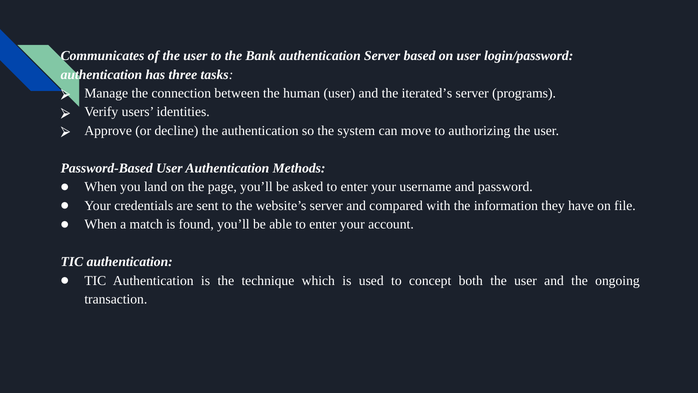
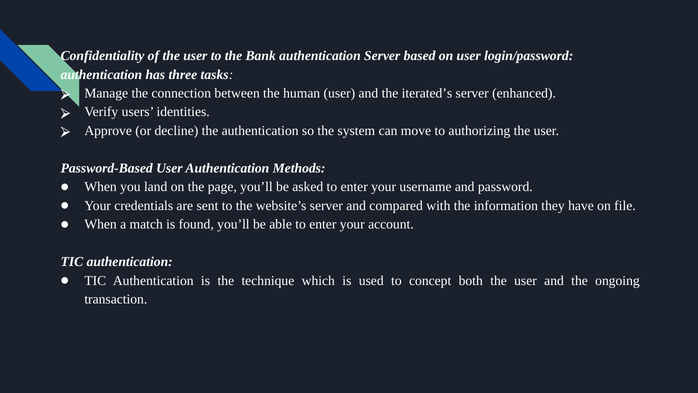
Communicates: Communicates -> Confidentiality (103, 56)
programs: programs -> enhanced (524, 93)
